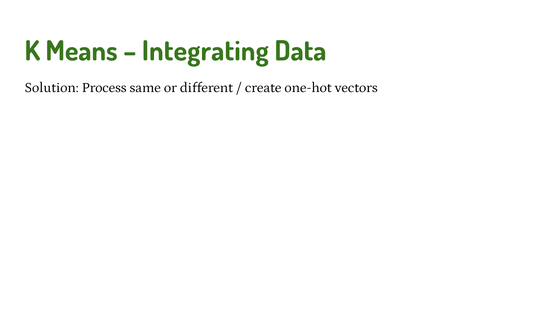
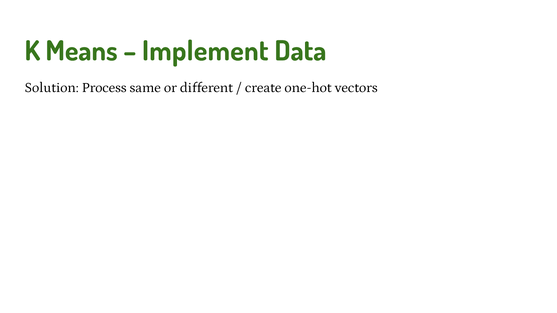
Integrating: Integrating -> Implement (205, 51)
